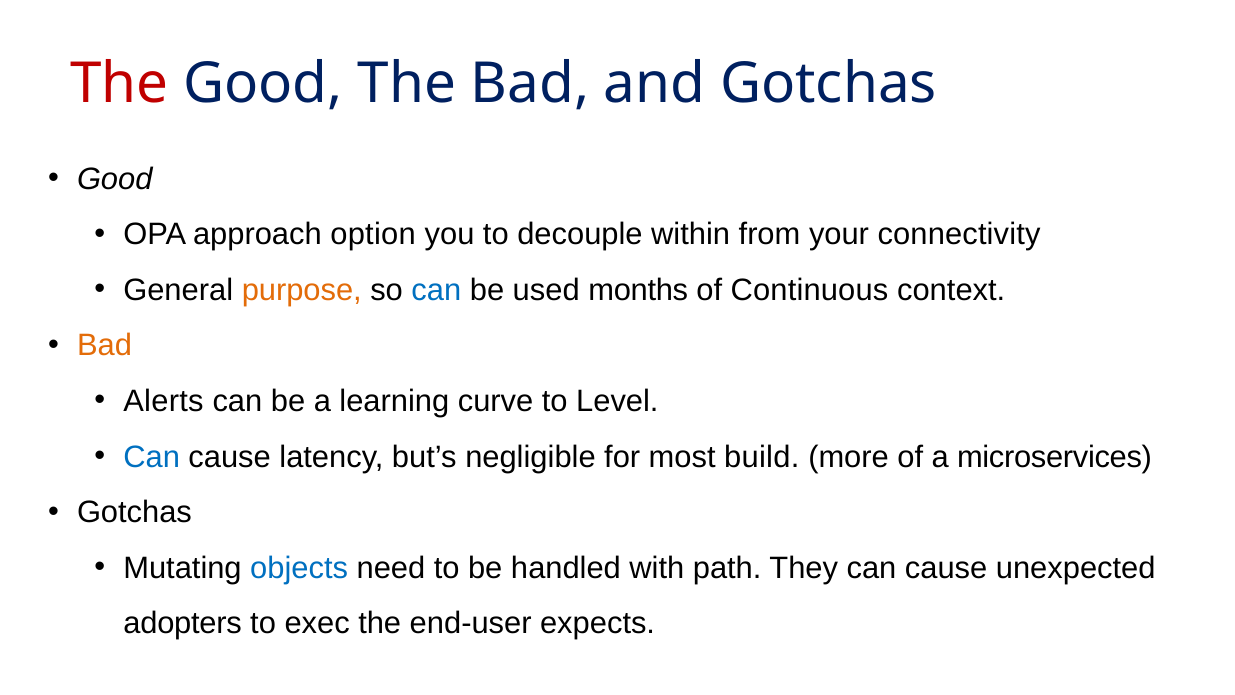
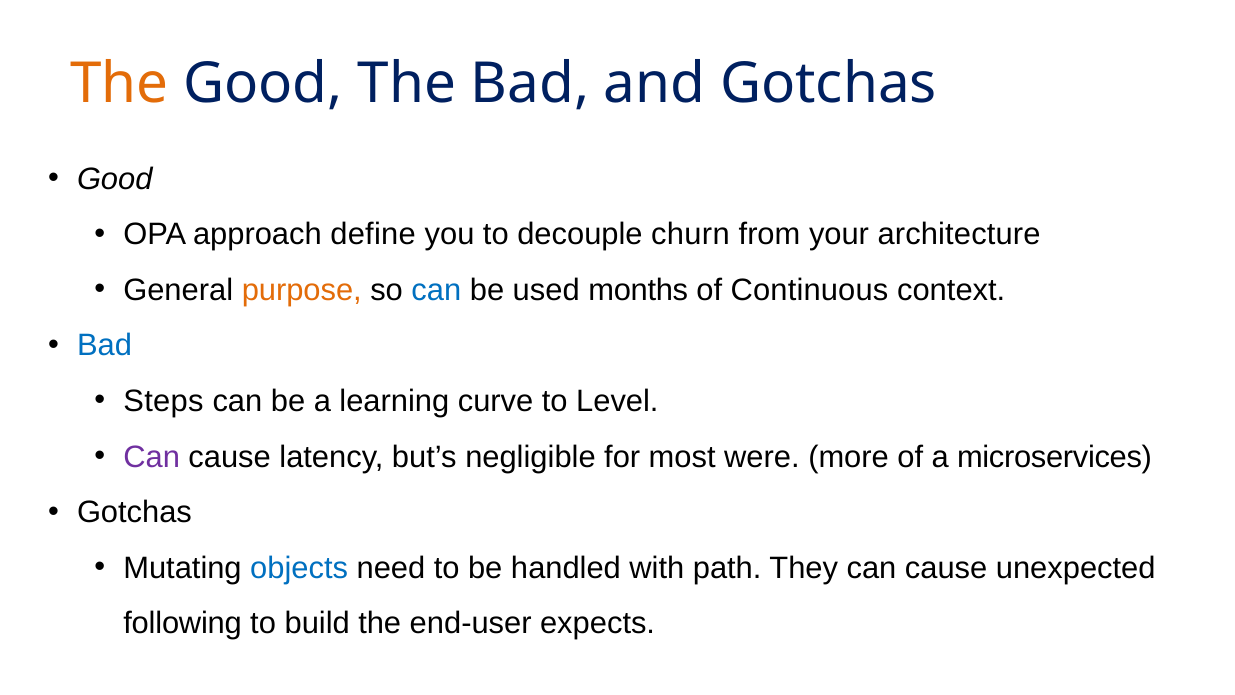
The colour: red -> orange (119, 83)
option: option -> define (373, 234)
within: within -> churn (690, 234)
connectivity: connectivity -> architecture (959, 234)
Bad colour: orange -> blue (104, 346)
Alerts: Alerts -> Steps (164, 401)
Can colour: blue -> purple (152, 457)
build: build -> were (762, 457)
adopters: adopters -> following (183, 623)
exec: exec -> build (317, 623)
